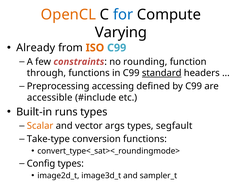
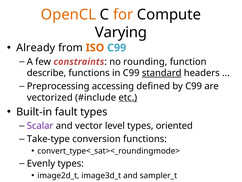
for colour: blue -> orange (123, 15)
through: through -> describe (46, 73)
accessible: accessible -> vectorized (50, 97)
etc underline: none -> present (128, 97)
runs: runs -> fault (66, 112)
Scalar colour: orange -> purple (40, 125)
args: args -> level (115, 125)
segfault: segfault -> oriented (174, 125)
Config: Config -> Evenly (41, 163)
